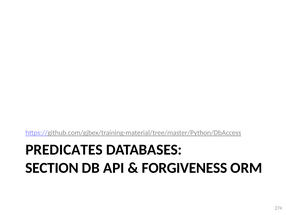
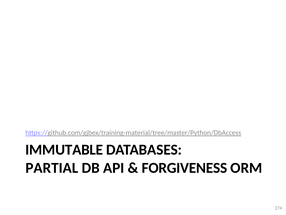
PREDICATES: PREDICATES -> IMMUTABLE (64, 149)
SECTION: SECTION -> PARTIAL (52, 167)
